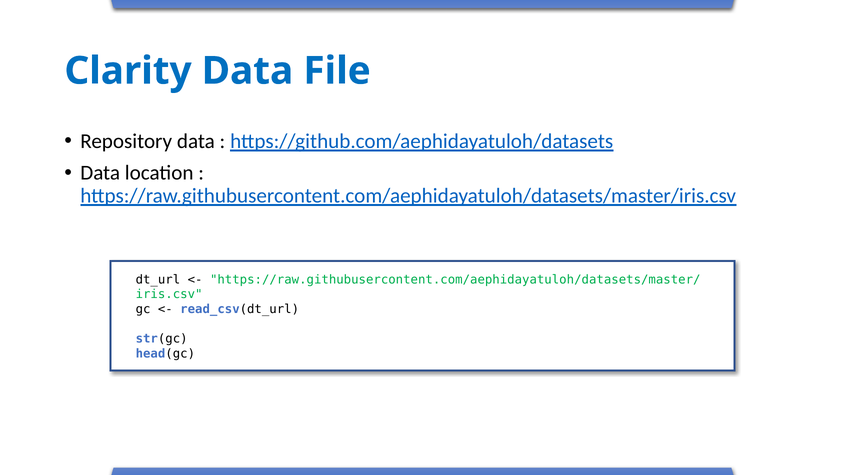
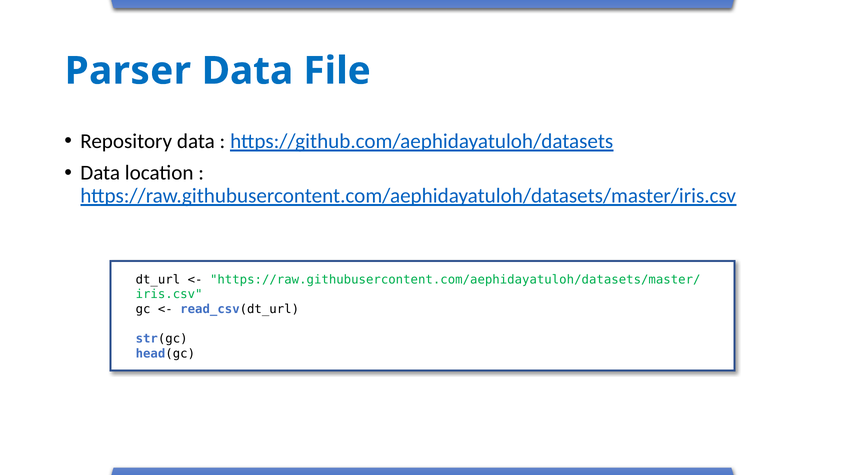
Clarity: Clarity -> Parser (128, 71)
